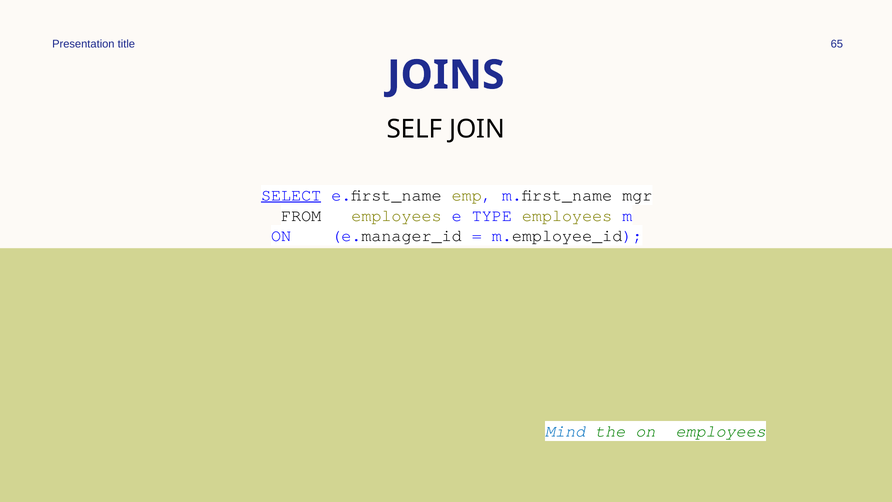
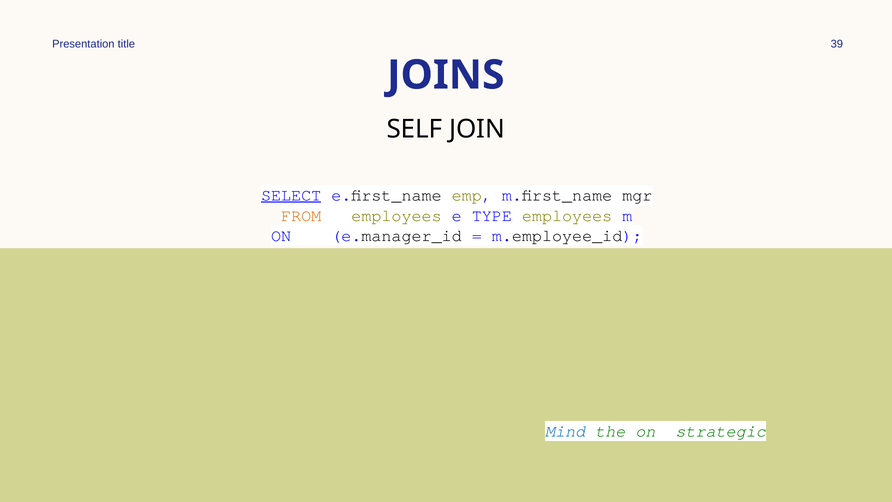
65: 65 -> 39 (837, 44)
FROM colour: black -> orange (301, 215)
on employees: employees -> strategic (721, 431)
